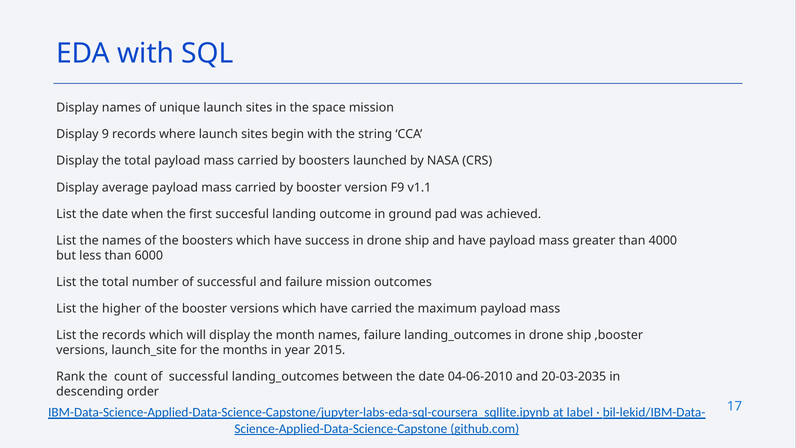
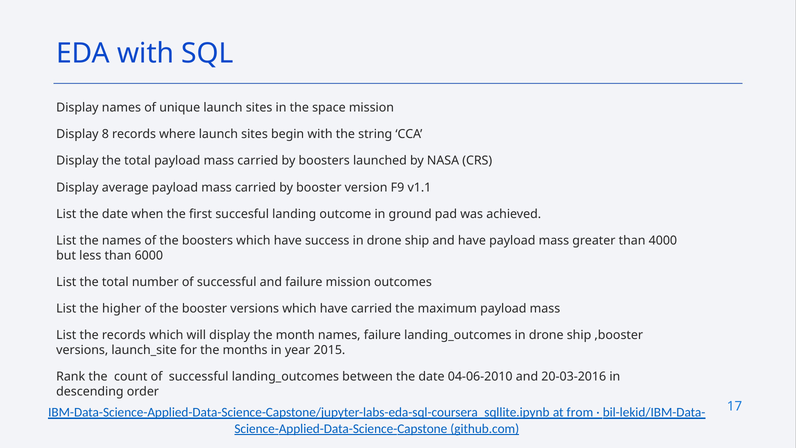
9: 9 -> 8 (105, 134)
20-03-2035: 20-03-2035 -> 20-03-2016 (574, 376)
label: label -> from (580, 412)
